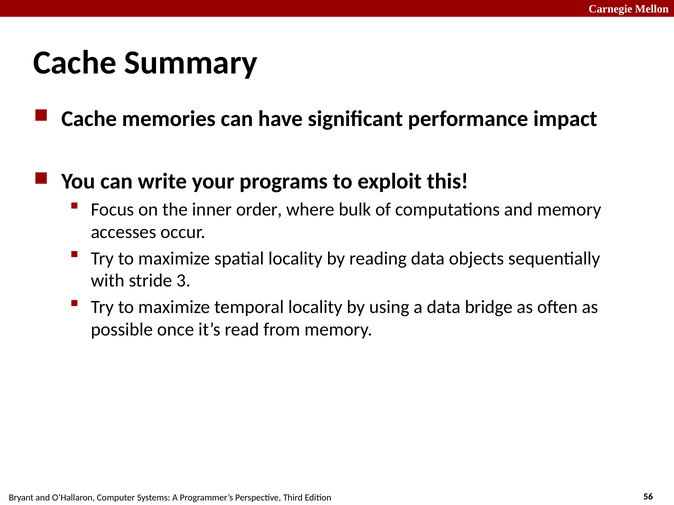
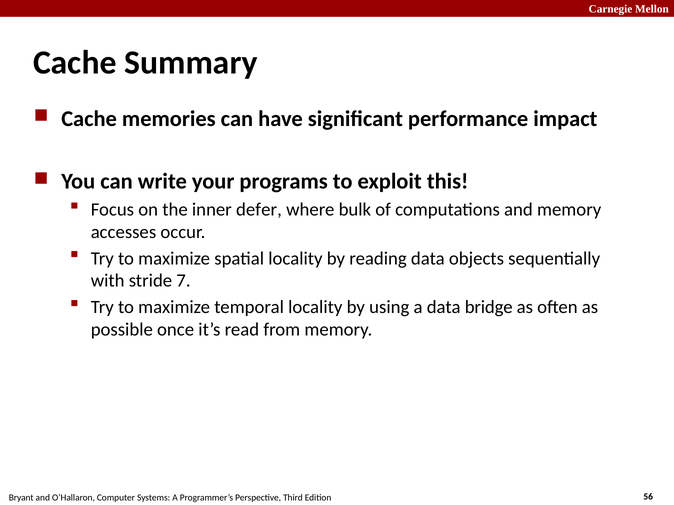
order: order -> defer (259, 210)
3: 3 -> 7 (183, 281)
